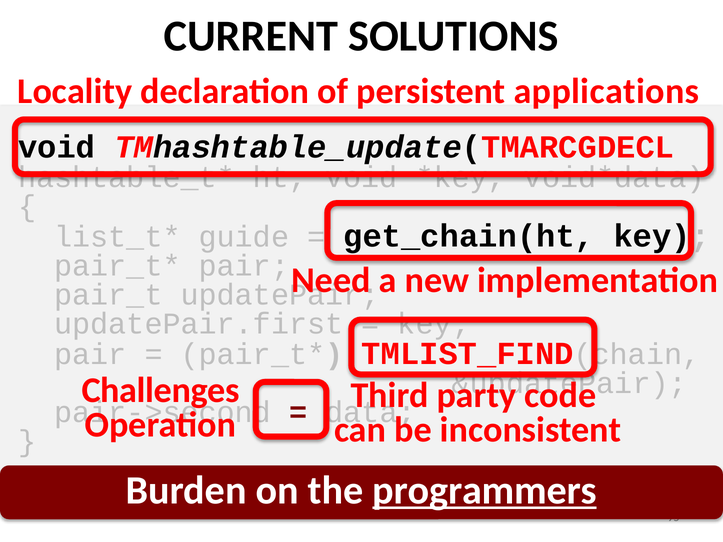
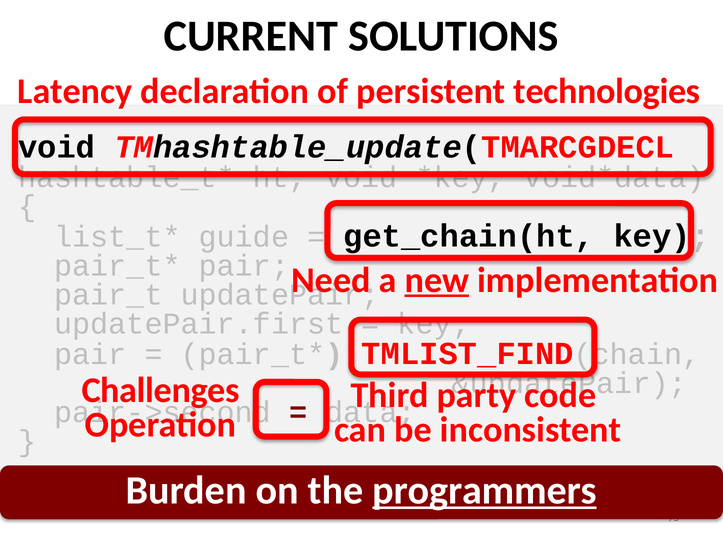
Locality: Locality -> Latency (75, 92)
applications: applications -> technologies (607, 92)
new underline: none -> present (437, 280)
